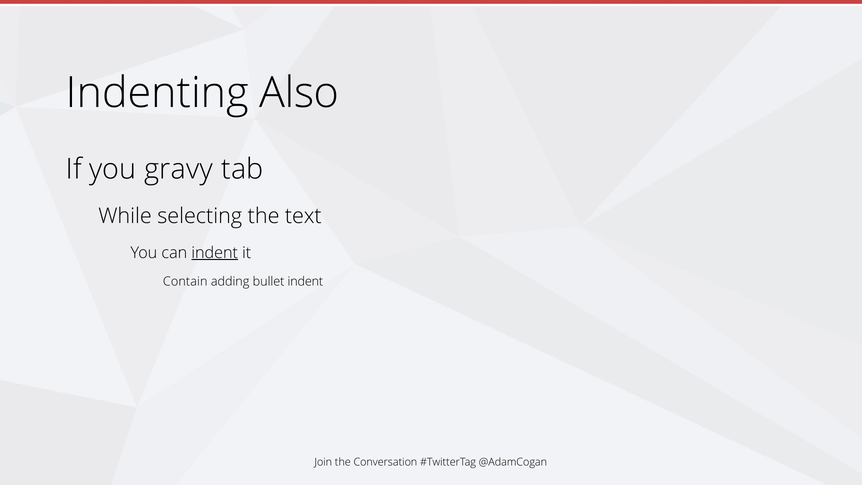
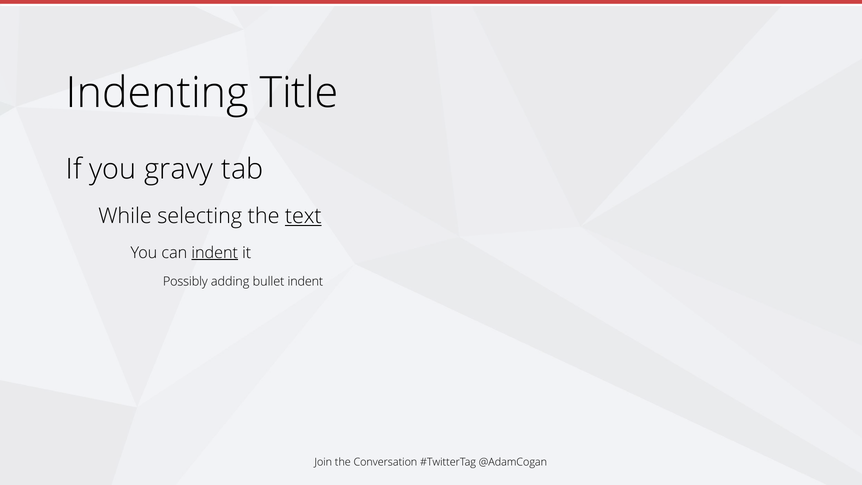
Also: Also -> Title (299, 93)
text underline: none -> present (303, 216)
Contain: Contain -> Possibly (185, 282)
